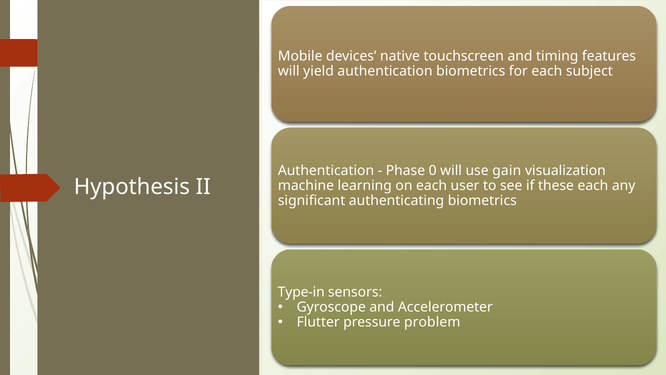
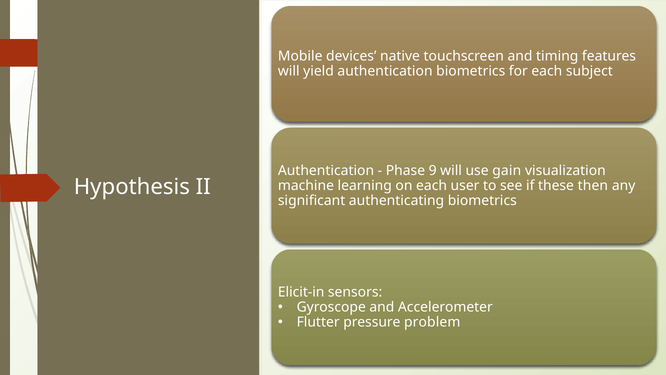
0: 0 -> 9 (433, 171)
these each: each -> then (593, 186)
Type-in: Type-in -> Elicit-in (301, 292)
